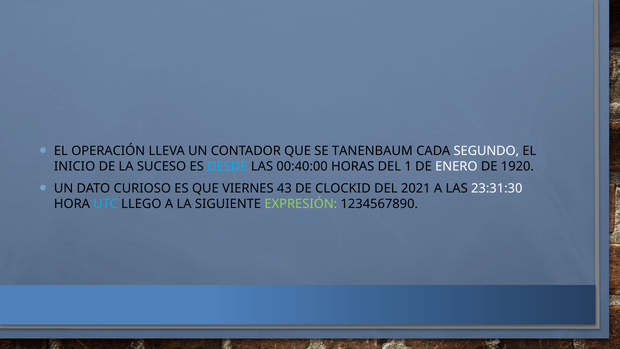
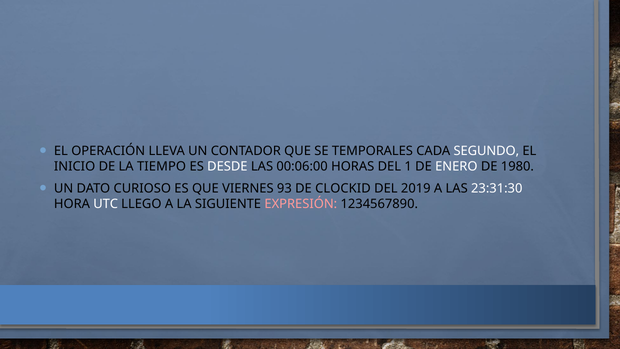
TANENBAUM: TANENBAUM -> TEMPORALES (372, 151)
SUCESO: SUCESO -> TIEMPO (162, 167)
DESDE colour: light blue -> white (227, 167)
00:40:00: 00:40:00 -> 00:06:00 (302, 167)
1920: 1920 -> 1980 (517, 167)
43: 43 -> 93 (284, 188)
2021: 2021 -> 2019 (416, 188)
UTC colour: light blue -> white (106, 204)
EXPRESIÓN colour: light green -> pink (301, 204)
